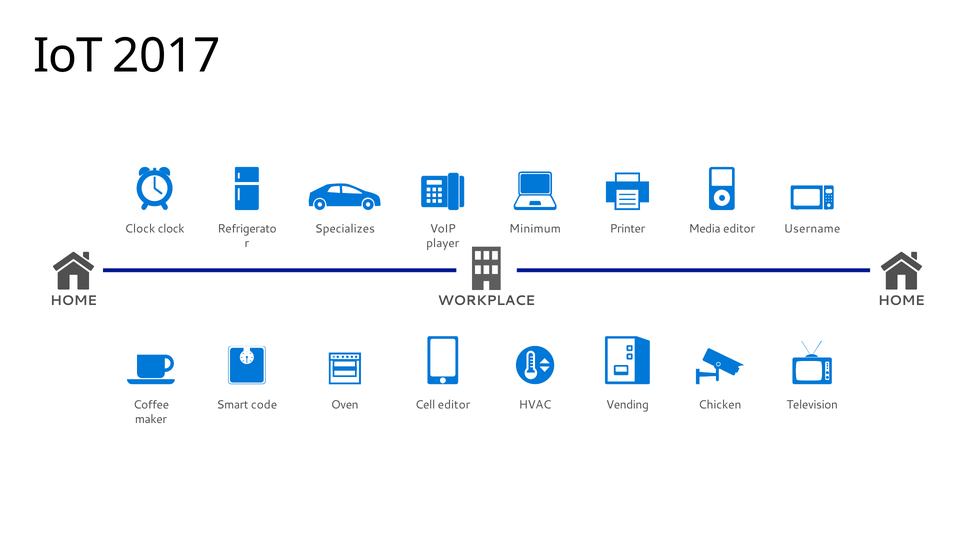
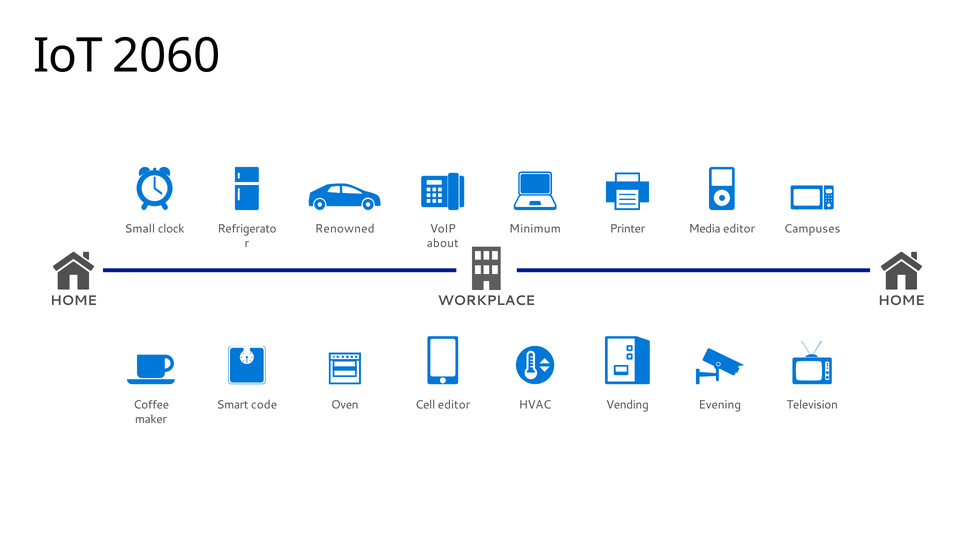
2017: 2017 -> 2060 (166, 56)
Clock: Clock -> Small (140, 229)
Specializes: Specializes -> Renowned (345, 229)
Username: Username -> Campuses (812, 229)
player: player -> about (443, 243)
Chicken: Chicken -> Evening (720, 405)
